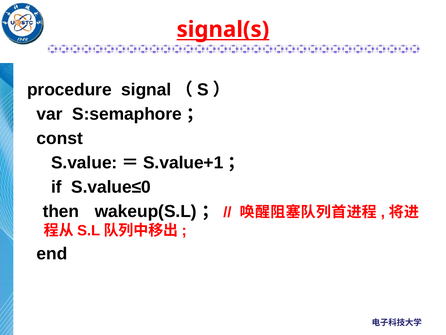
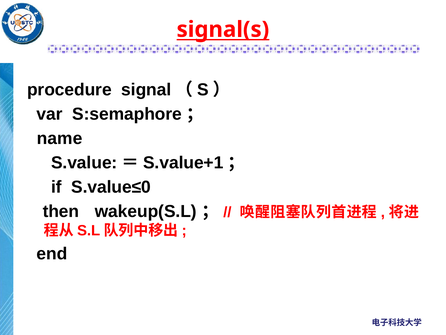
const: const -> name (60, 138)
